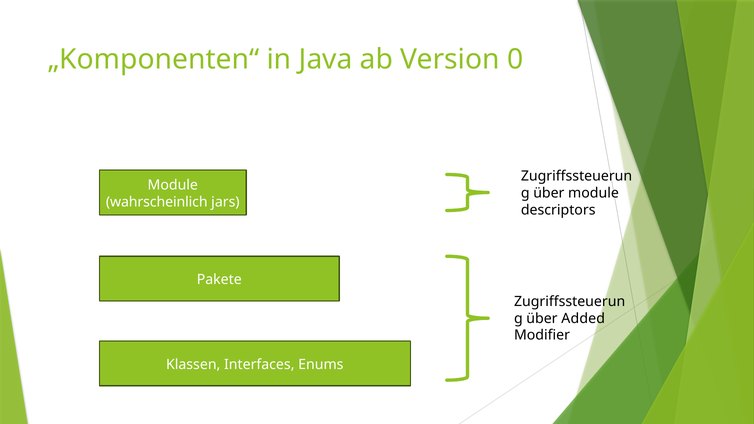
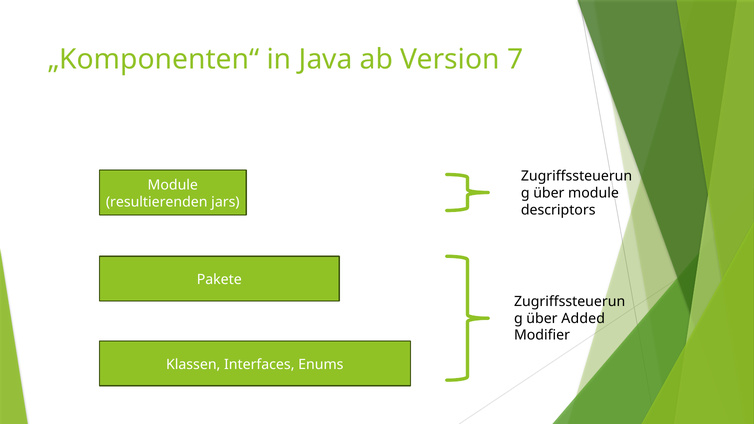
0: 0 -> 7 (515, 59)
wahrscheinlich: wahrscheinlich -> resultierenden (157, 202)
